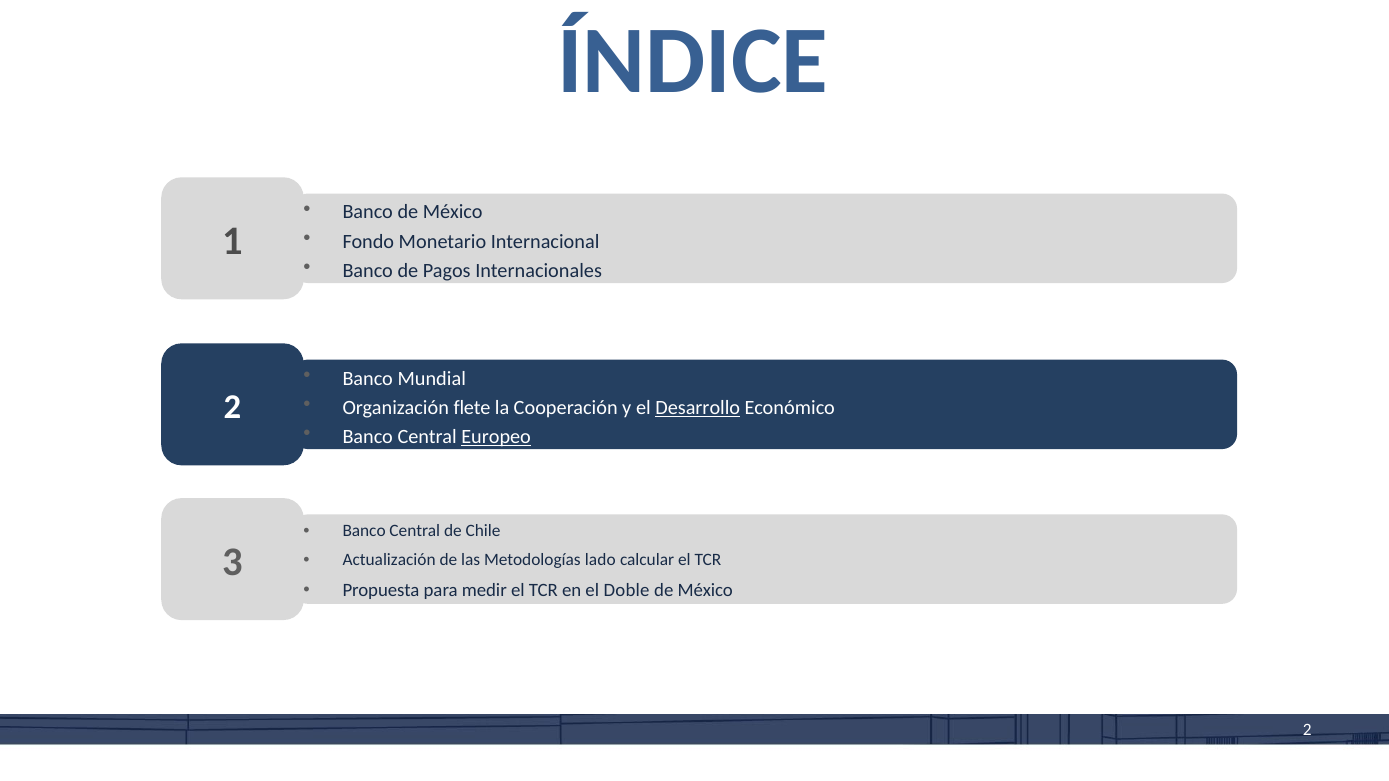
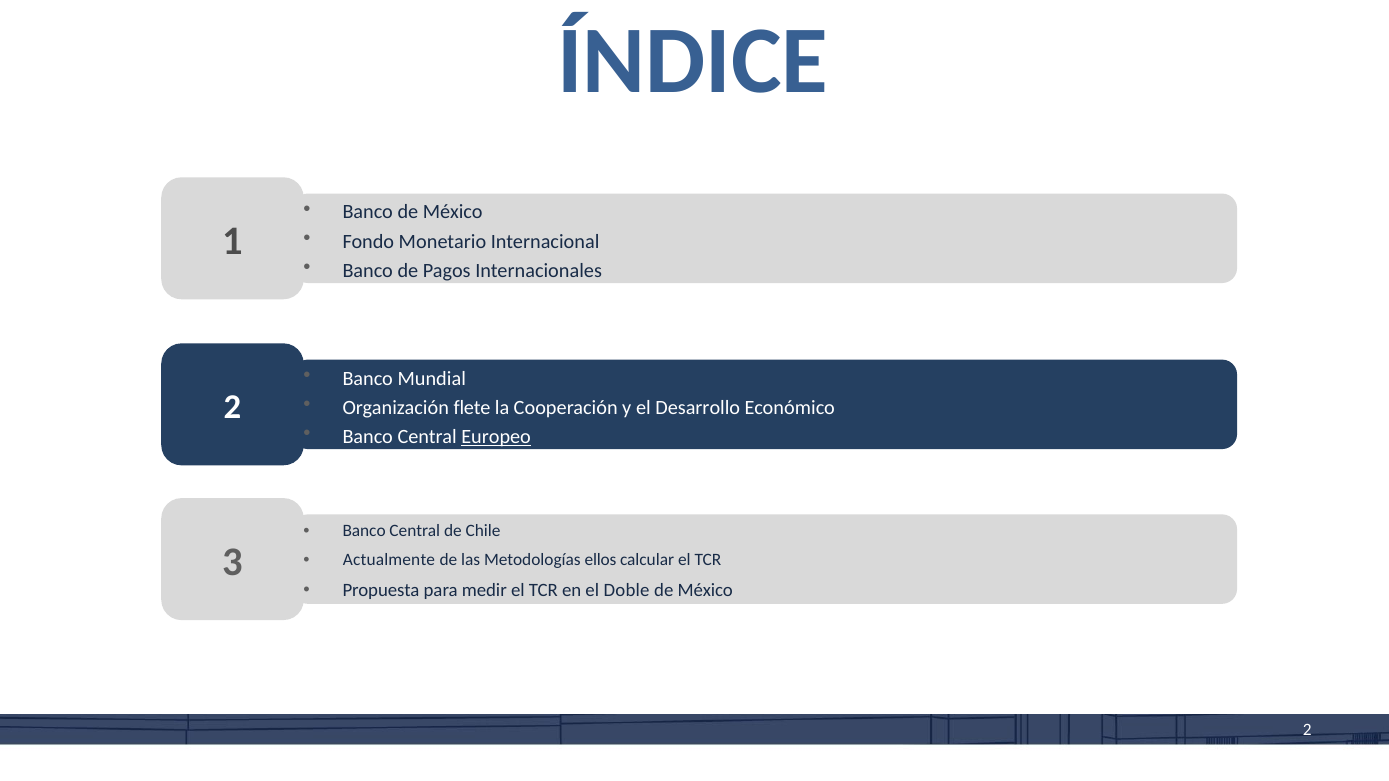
Desarrollo underline: present -> none (698, 408)
Actualización: Actualización -> Actualmente (389, 560)
lado: lado -> ellos (600, 560)
